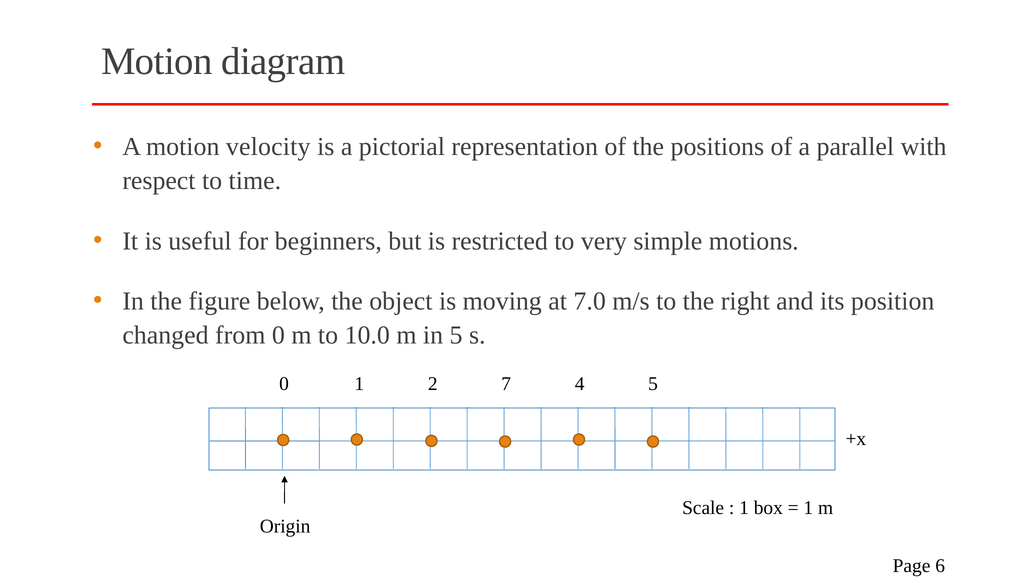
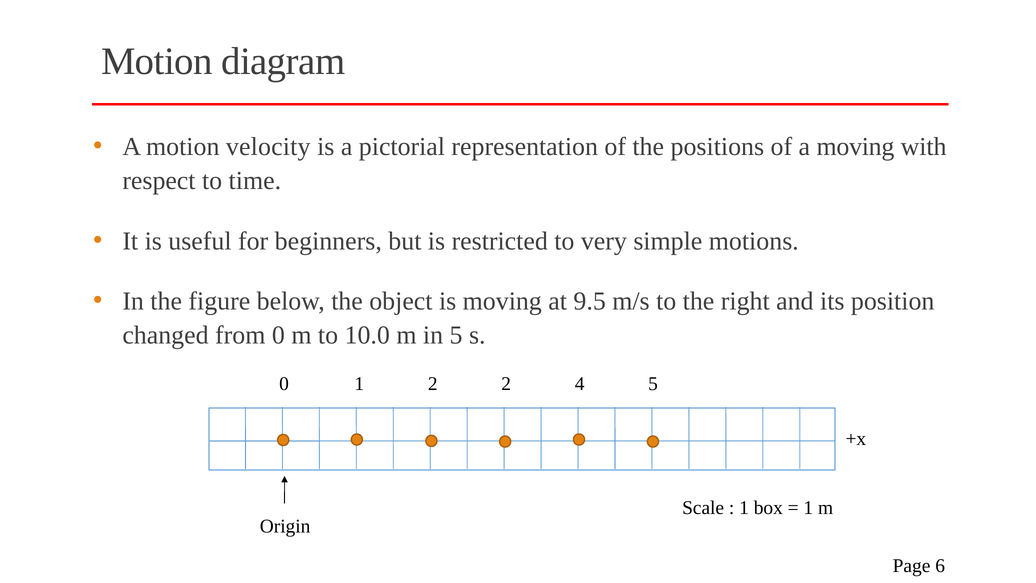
a parallel: parallel -> moving (855, 147)
7.0: 7.0 -> 9.5 (590, 301)
2 7: 7 -> 2 (506, 384)
